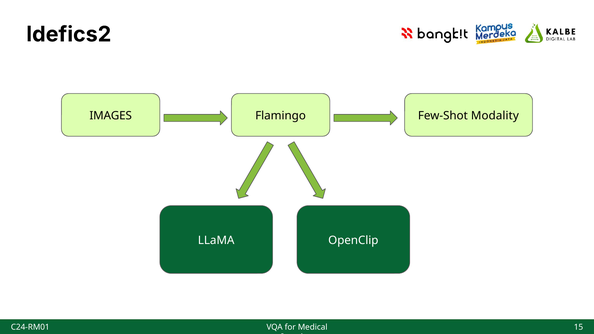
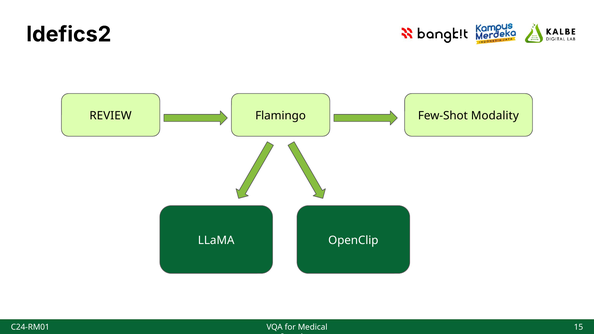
IMAGES: IMAGES -> REVIEW (111, 116)
